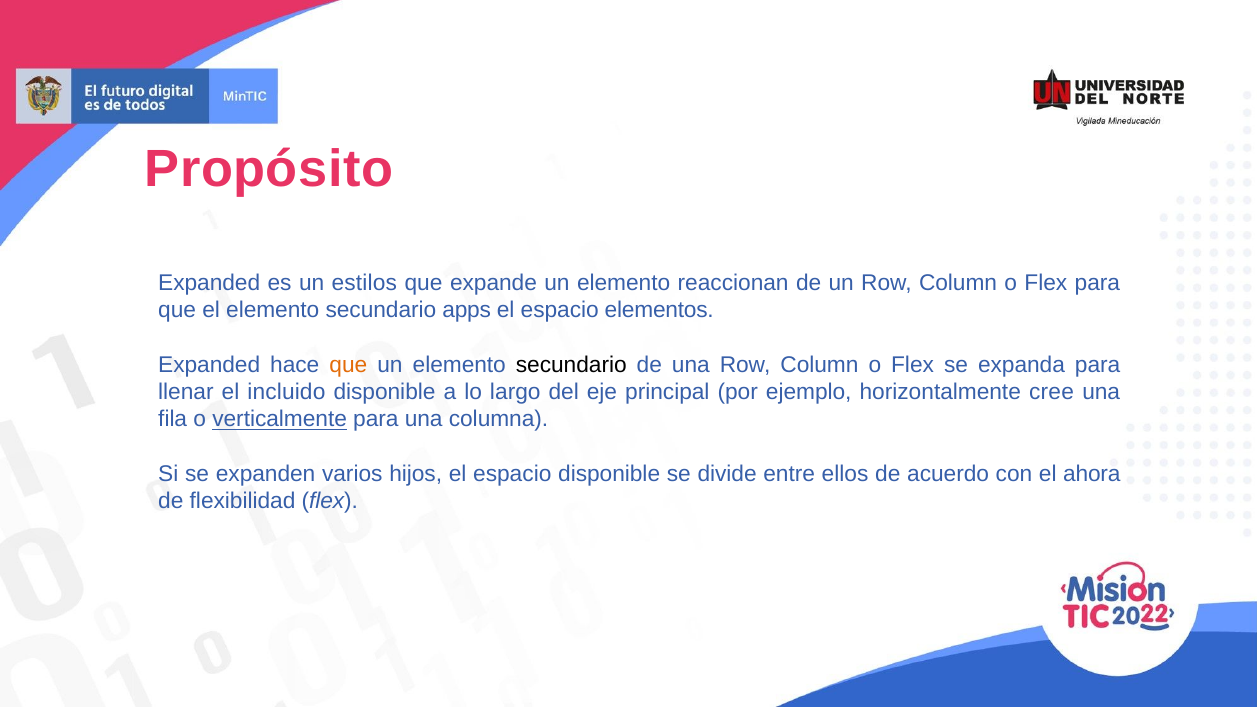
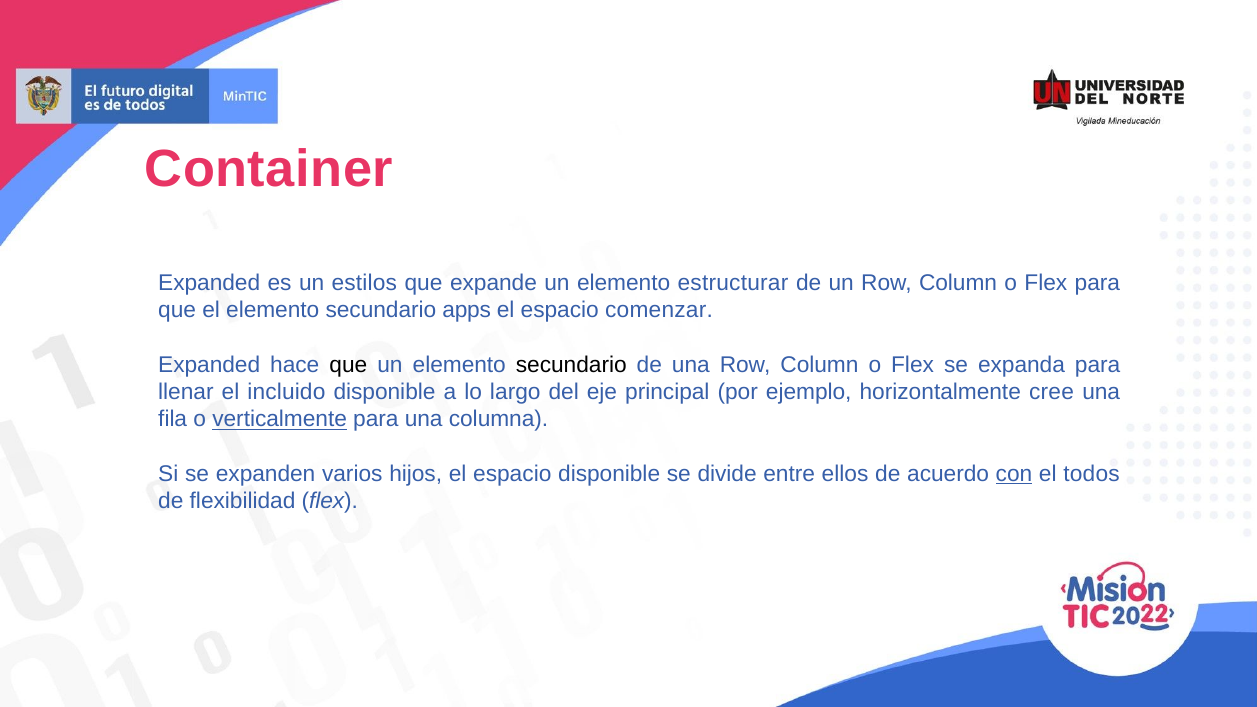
Propósito: Propósito -> Container (269, 169)
reaccionan: reaccionan -> estructurar (733, 283)
elementos: elementos -> comenzar (659, 310)
que colour: orange -> black (348, 365)
con underline: none -> present (1014, 474)
ahora: ahora -> todos (1092, 474)
